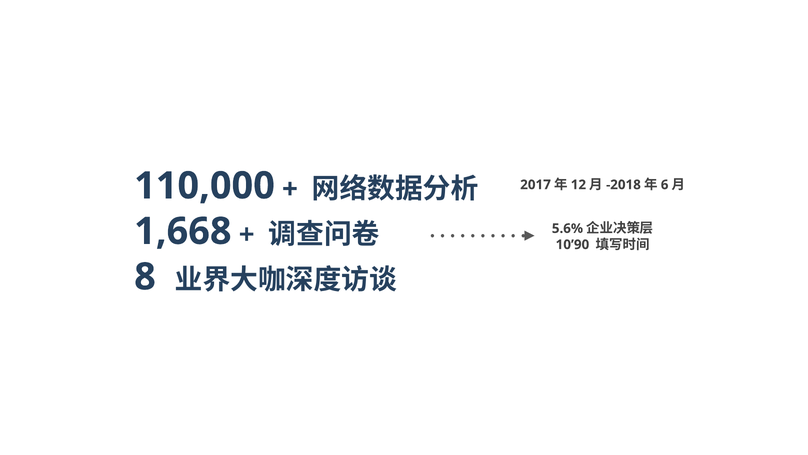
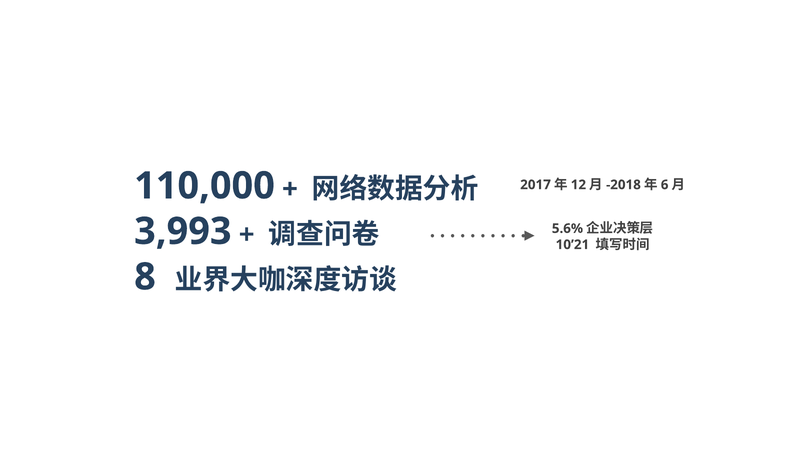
1,668: 1,668 -> 3,993 (183, 231)
10’90: 10’90 -> 10’21 (572, 244)
